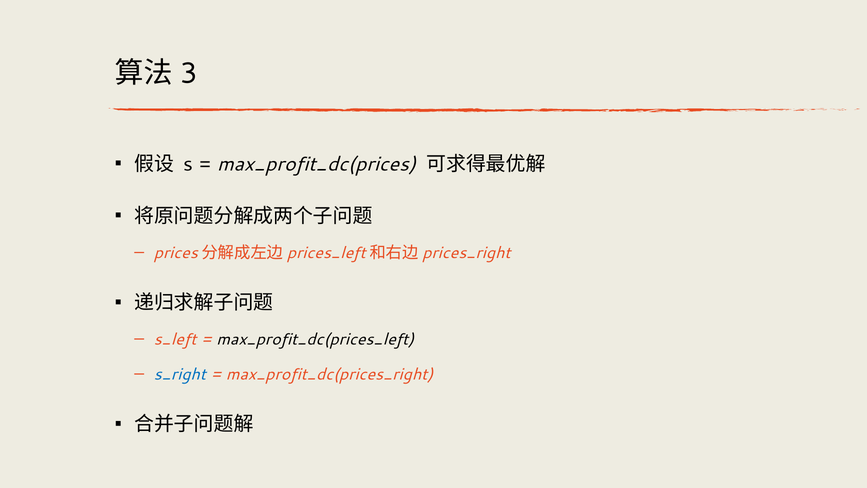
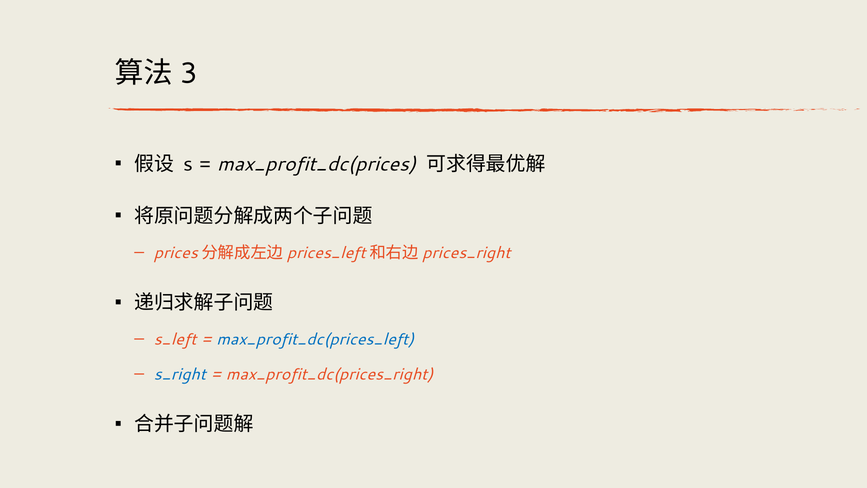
max_profit_dc(prices_left colour: black -> blue (315, 339)
